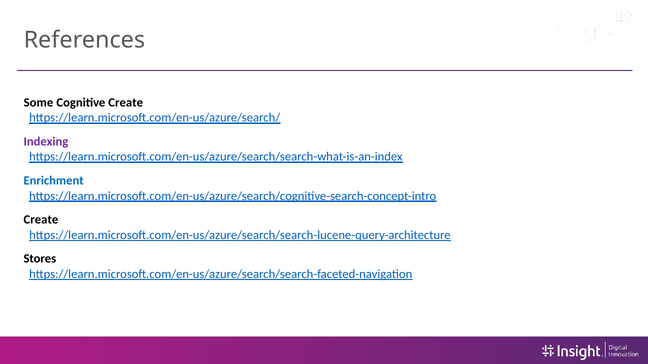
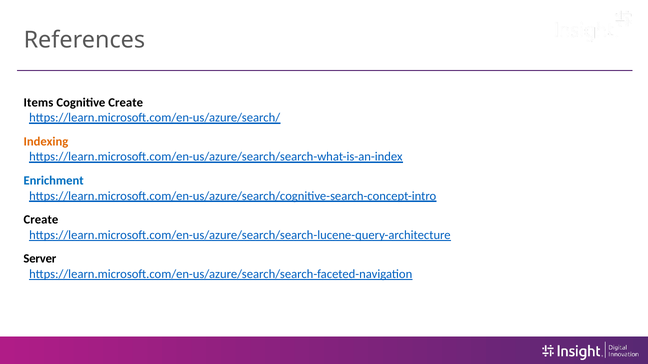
Some: Some -> Items (38, 103)
Indexing colour: purple -> orange (46, 142)
Stores: Stores -> Server (40, 259)
